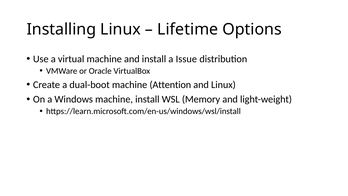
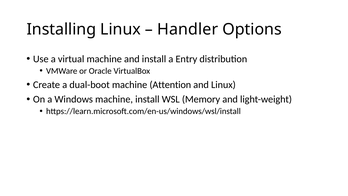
Lifetime: Lifetime -> Handler (188, 29)
Issue: Issue -> Entry (186, 59)
